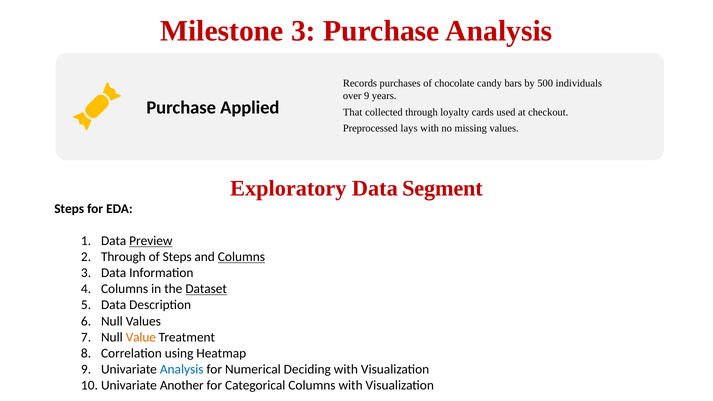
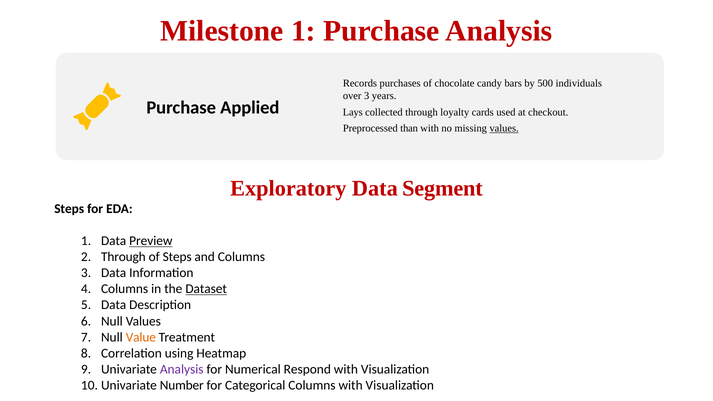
Milestone 3: 3 -> 1 (303, 31)
9: 9 -> 3 (367, 96)
That: That -> Lays (353, 112)
lays: lays -> than (409, 128)
values underline: none -> present (504, 128)
Columns underline: present -> none (241, 257)
Analysis colour: blue -> purple (182, 369)
Deciding: Deciding -> Respond (307, 369)
Another: Another -> Number (182, 385)
